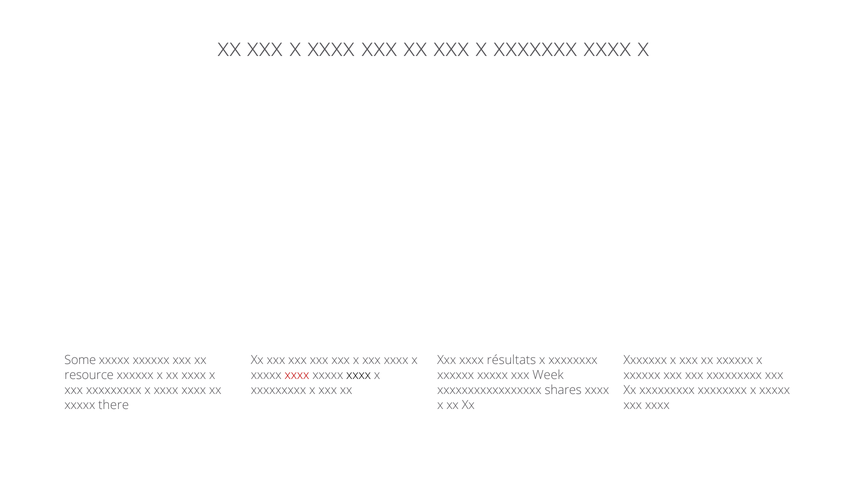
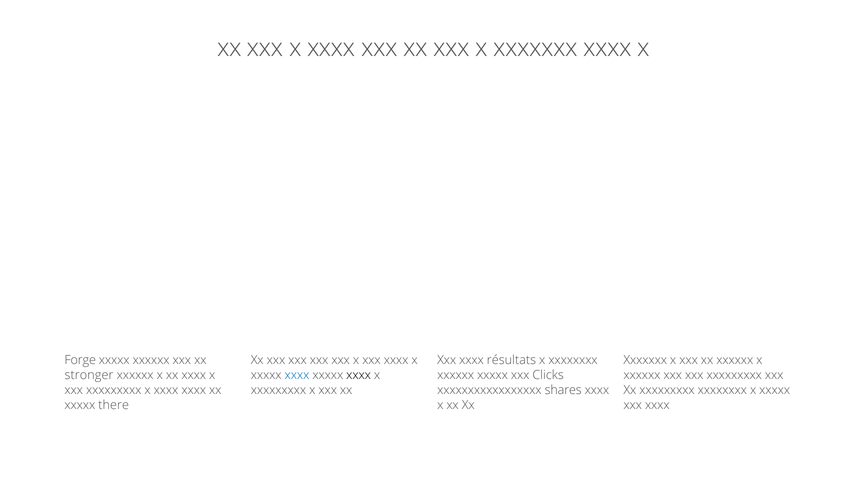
Some: Some -> Forge (80, 360)
resource: resource -> stronger (89, 375)
xxxx colour: red -> blue (297, 375)
Week: Week -> Clicks (548, 375)
